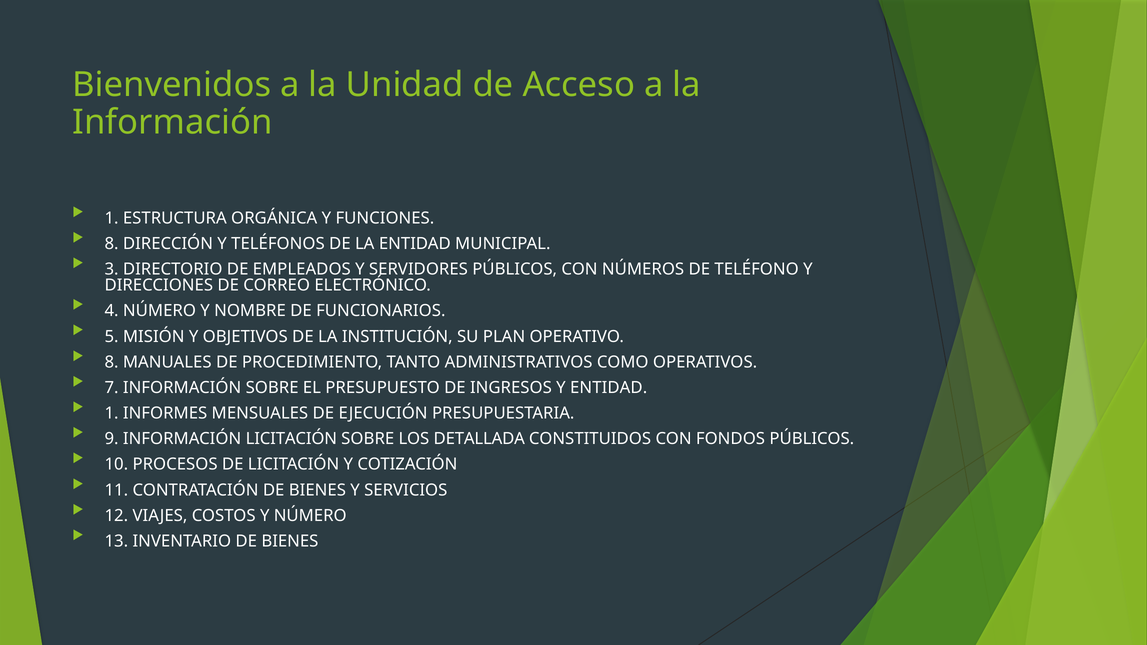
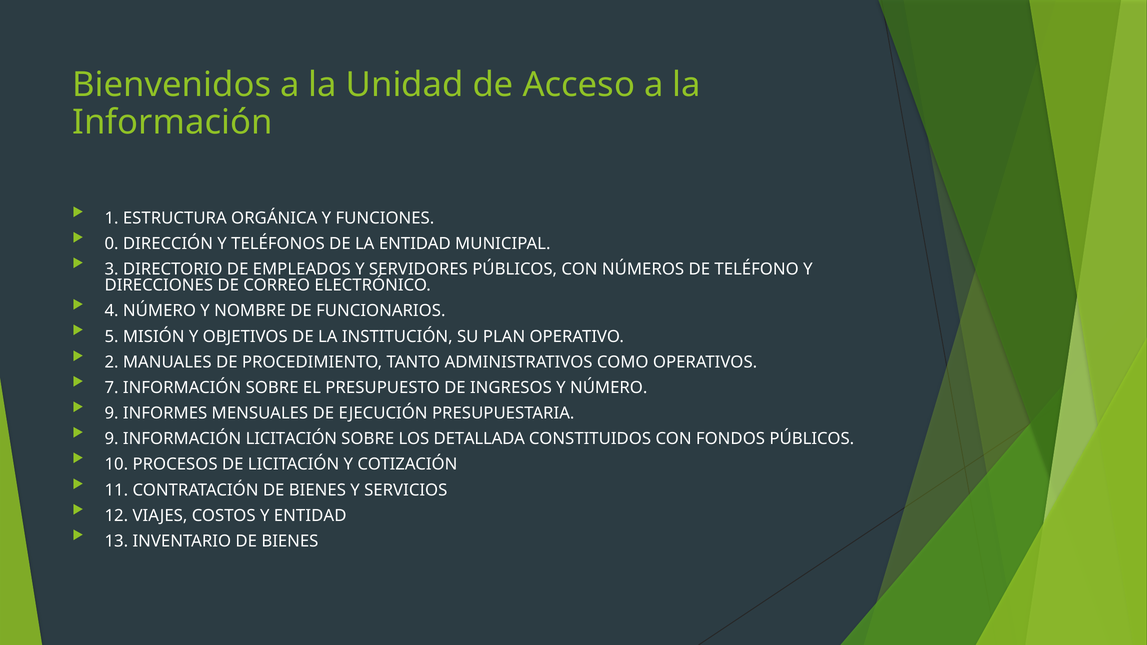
8: 8 -> 0 (112, 244)
8: 8 -> 2 (112, 362)
Y ENTIDAD: ENTIDAD -> NÚMERO (609, 388)
1: 1 -> 9 (112, 413)
Y NÚMERO: NÚMERO -> ENTIDAD (310, 516)
